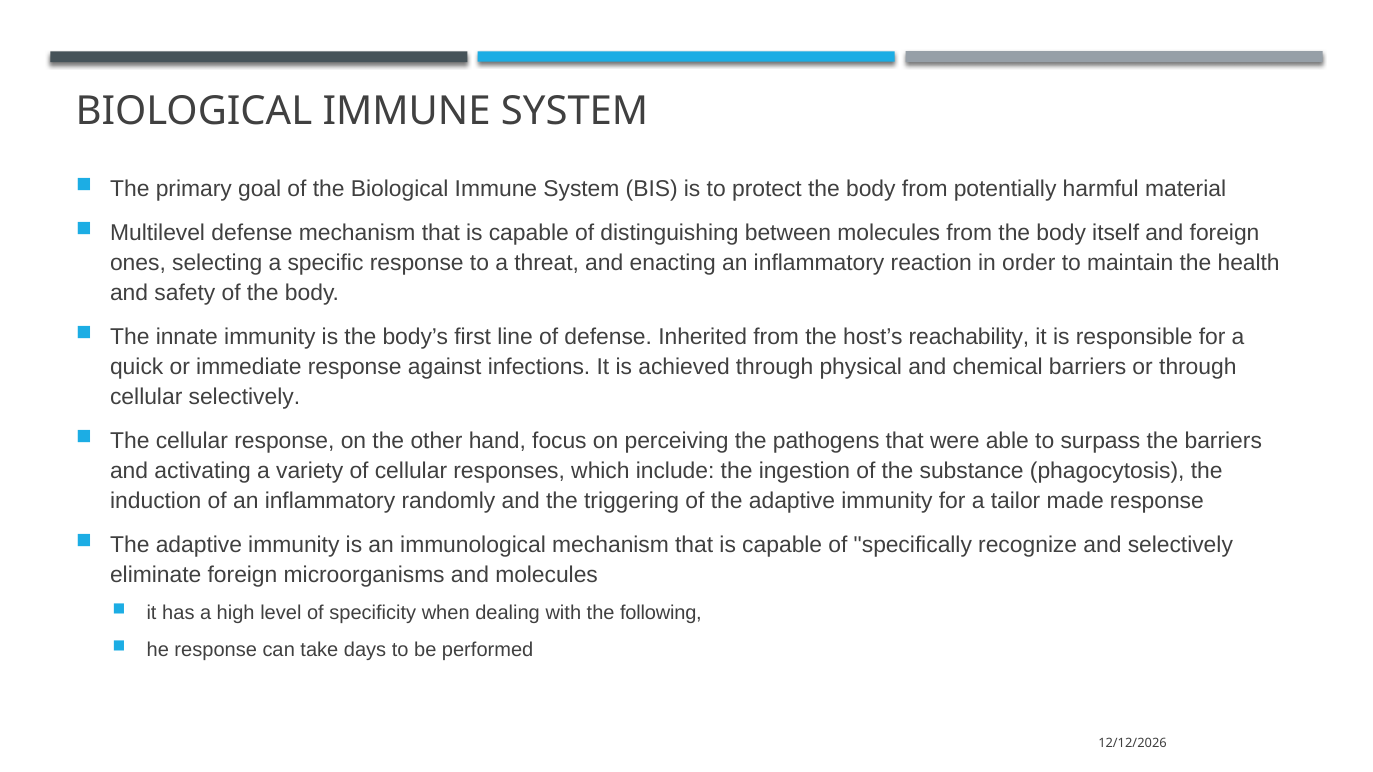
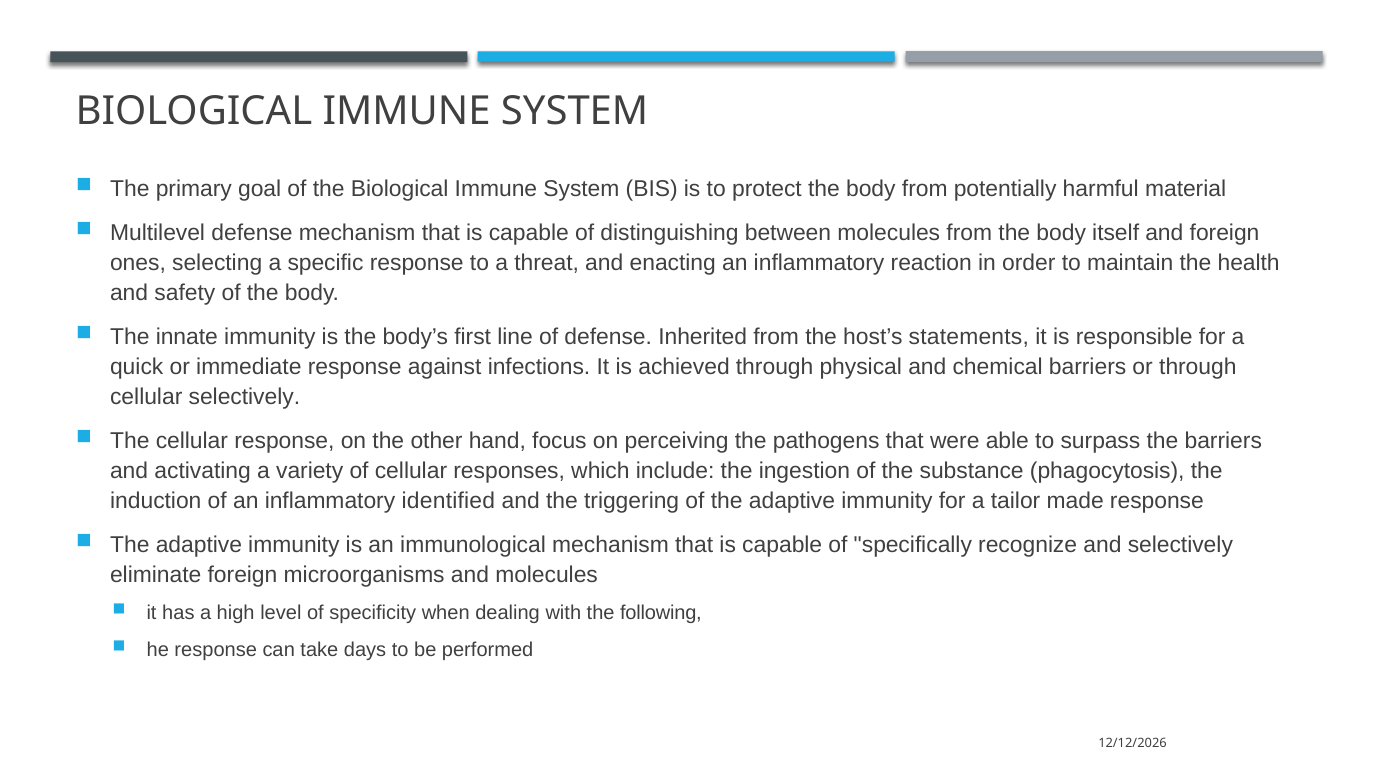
reachability: reachability -> statements (969, 337)
randomly: randomly -> identified (448, 501)
